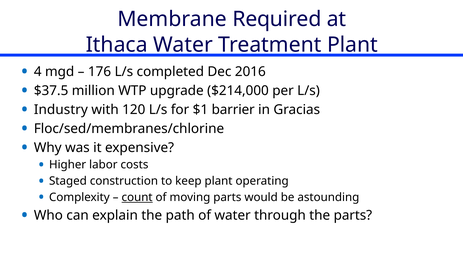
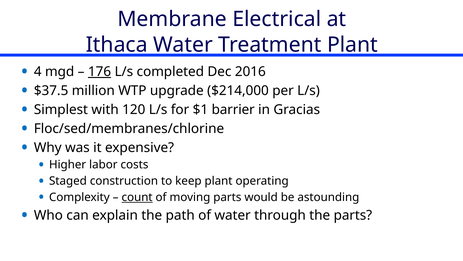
Required: Required -> Electrical (277, 19)
176 underline: none -> present (100, 72)
Industry: Industry -> Simplest (61, 109)
